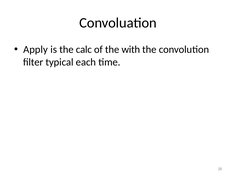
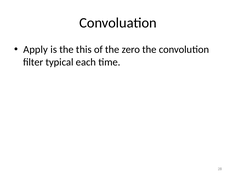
calc: calc -> this (84, 50)
with: with -> zero (131, 50)
